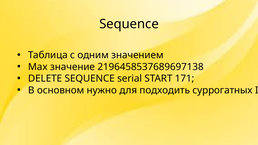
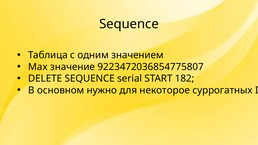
2196458537689697138: 2196458537689697138 -> 9223472036854775807 (151, 67)
171: 171 -> 182 (185, 79)
подходить: подходить -> некоторое (165, 90)
